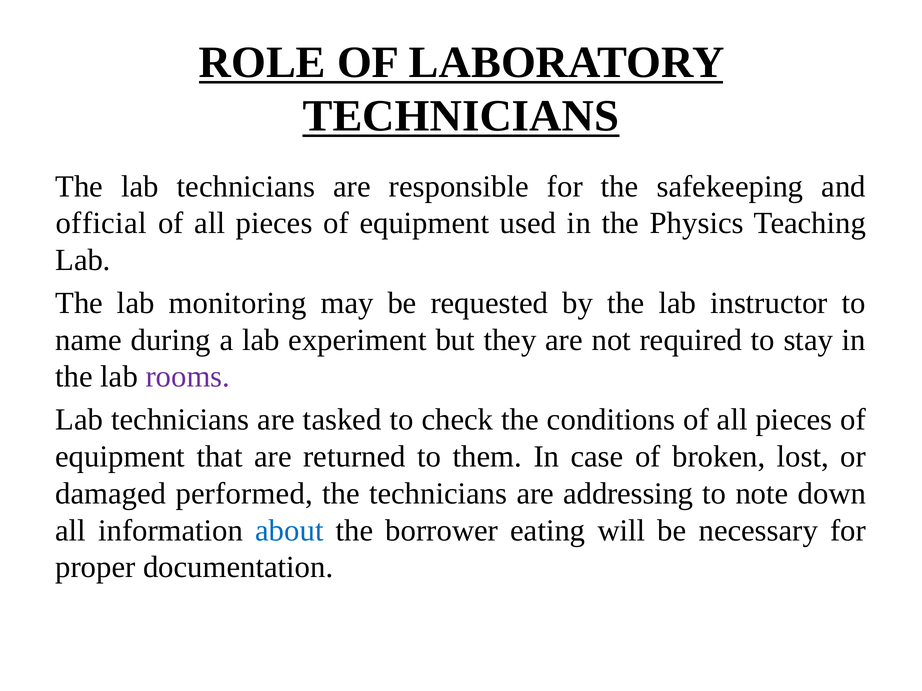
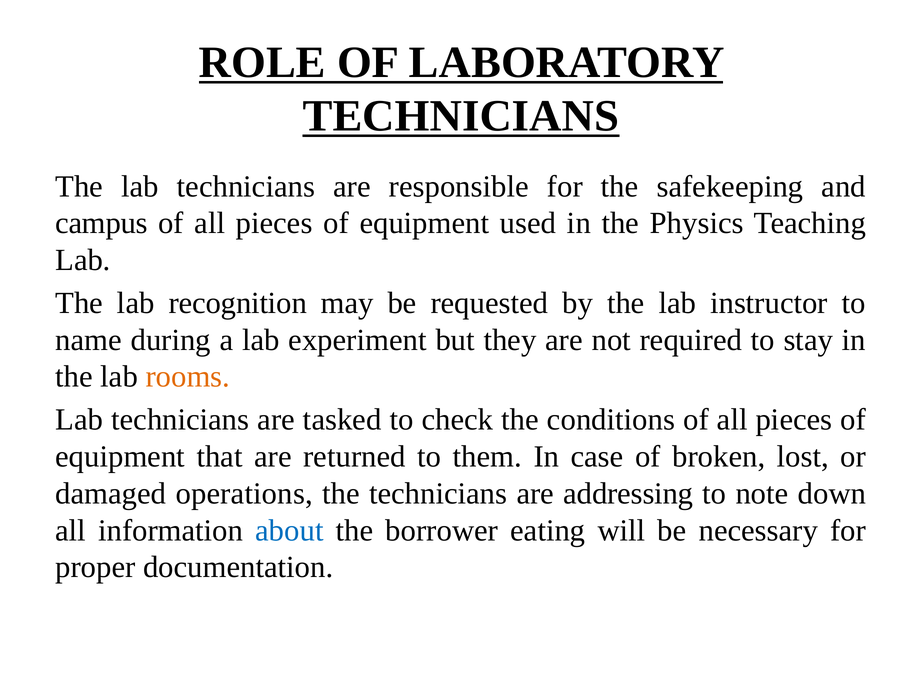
official: official -> campus (101, 223)
monitoring: monitoring -> recognition (238, 303)
rooms colour: purple -> orange (188, 377)
performed: performed -> operations (244, 494)
